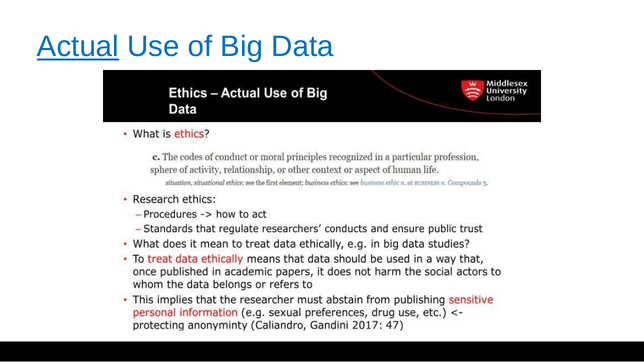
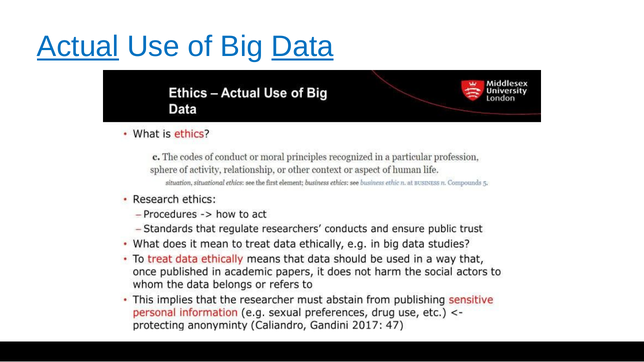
Data underline: none -> present (302, 47)
